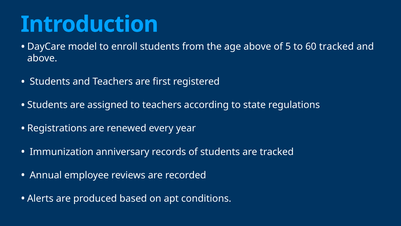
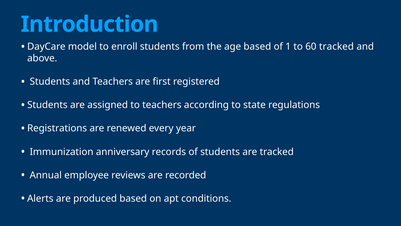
age above: above -> based (257, 47)
5: 5 -> 1 (288, 47)
